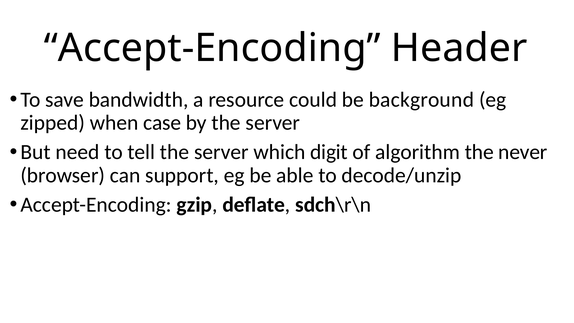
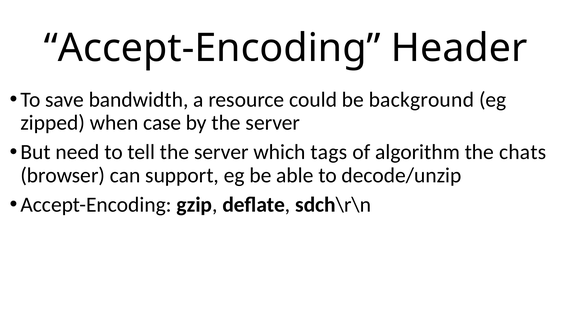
digit: digit -> tags (329, 152)
never: never -> chats (523, 152)
